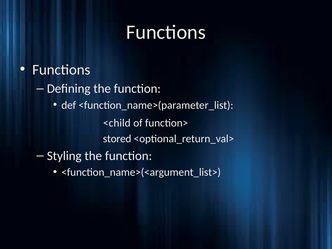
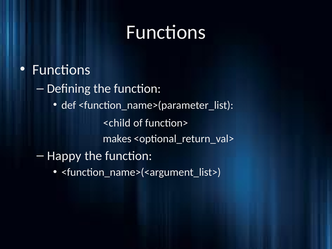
stored: stored -> makes (117, 139)
Styling: Styling -> Happy (64, 156)
